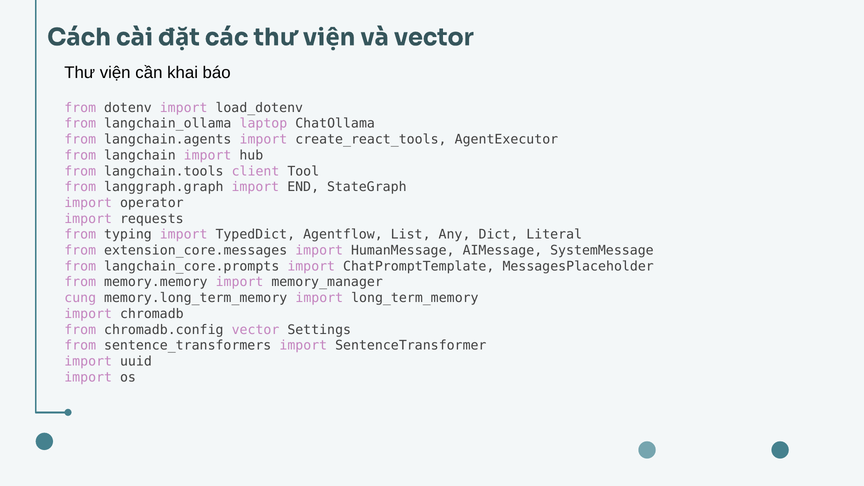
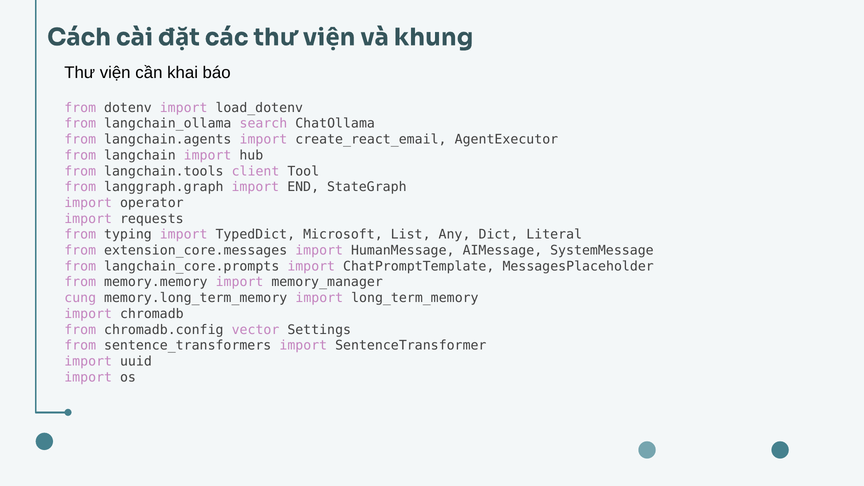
và vector: vector -> khung (434, 37)
laptop: laptop -> search (263, 124)
create_react_tools: create_react_tools -> create_react_email (371, 139)
Agentflow: Agentflow -> Microsoft (343, 235)
